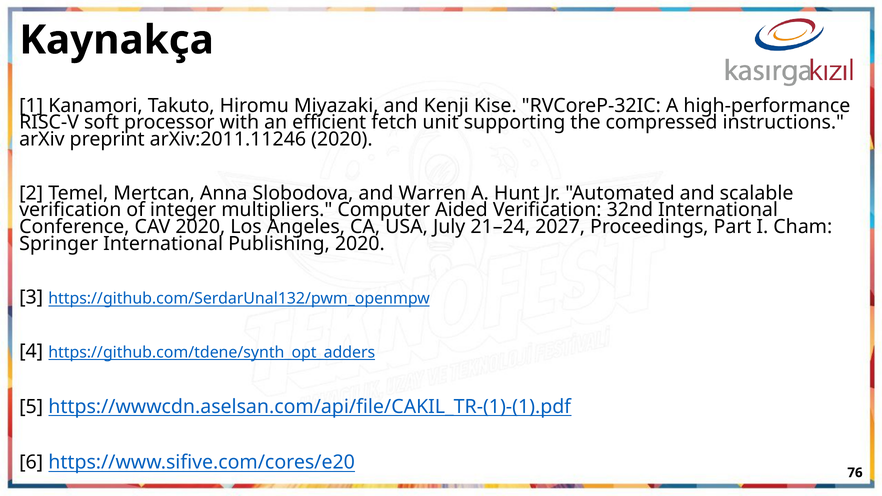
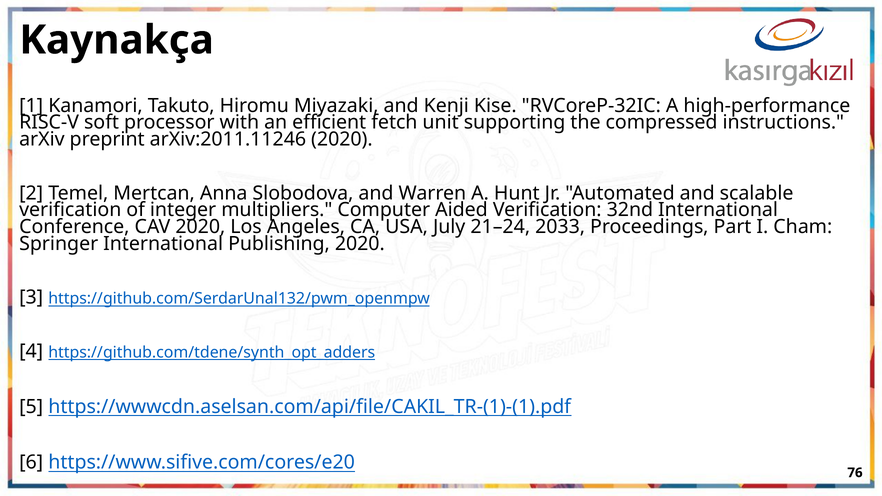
2027: 2027 -> 2033 (560, 227)
